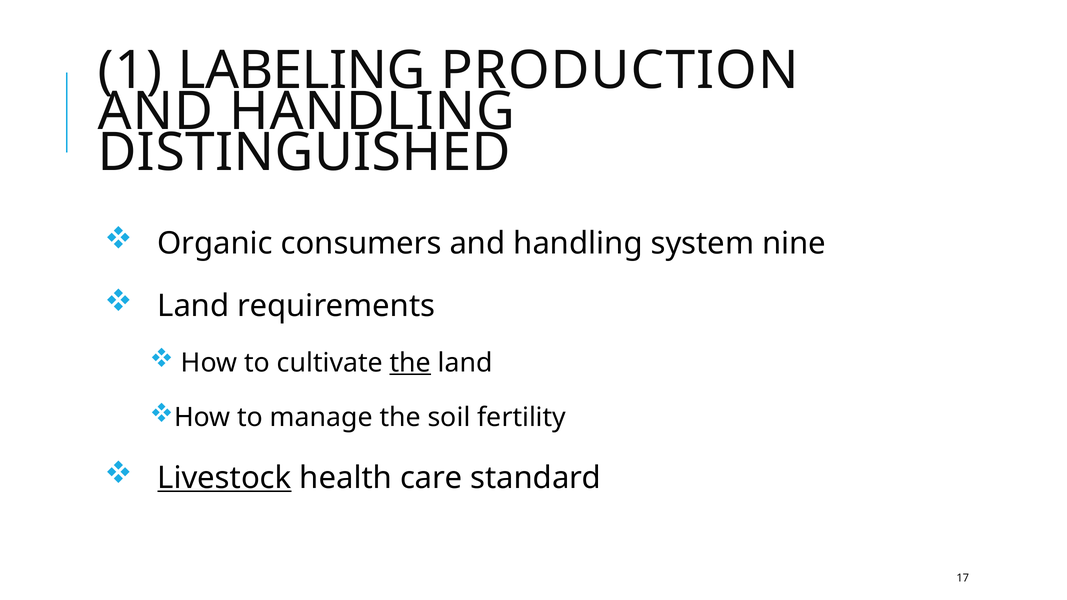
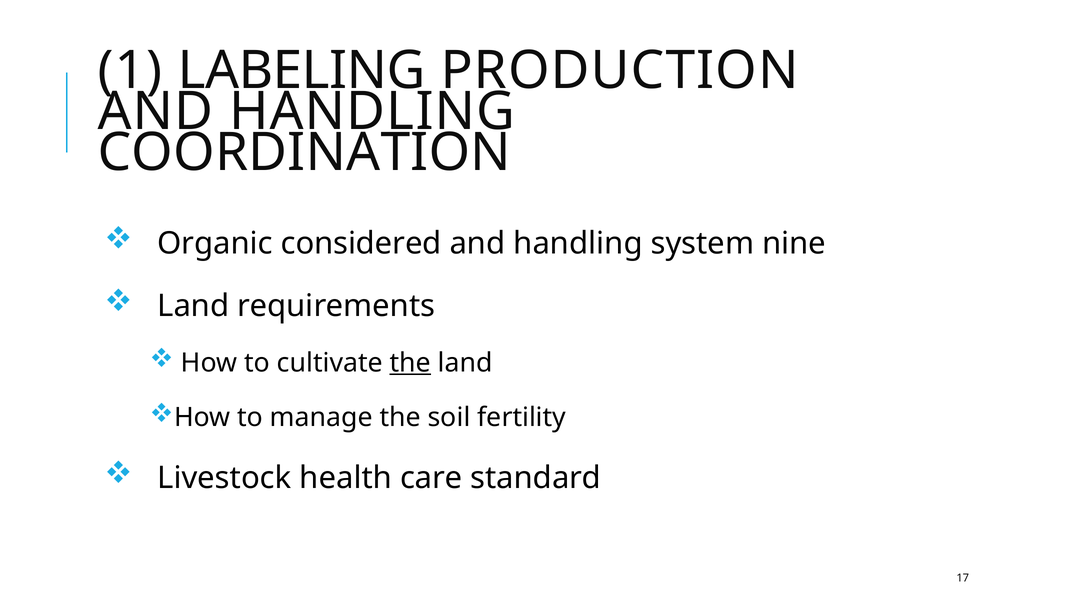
DISTINGUISHED: DISTINGUISHED -> COORDINATION (304, 152)
consumers: consumers -> considered (361, 243)
Livestock underline: present -> none (224, 478)
